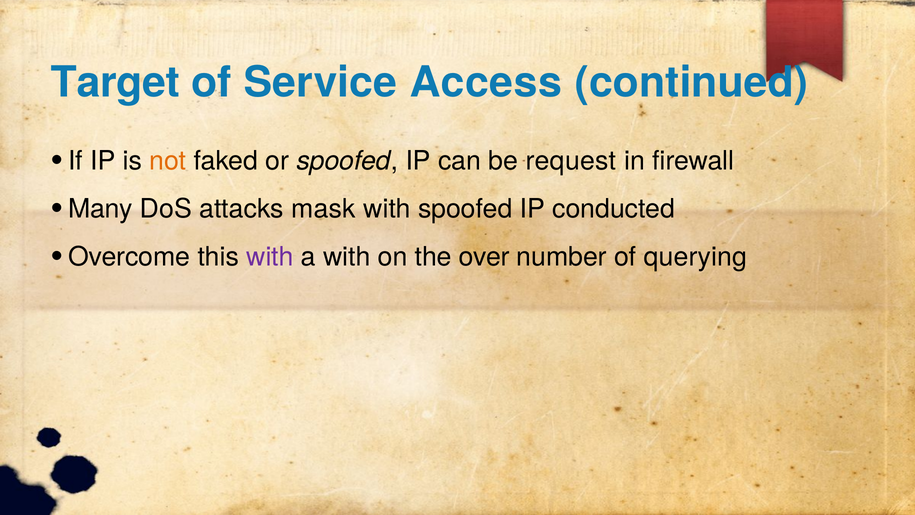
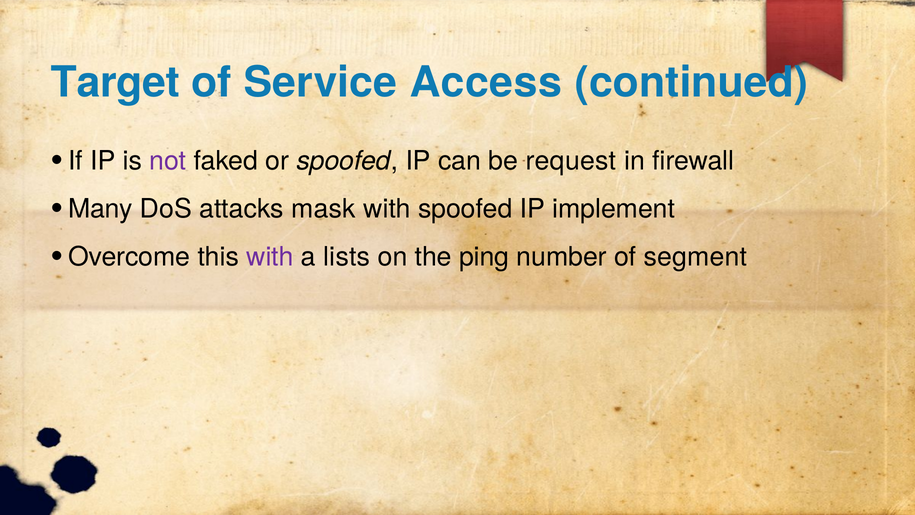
not colour: orange -> purple (168, 161)
conducted: conducted -> implement (614, 209)
a with: with -> lists (347, 257)
over: over -> ping (484, 257)
querying: querying -> segment (695, 257)
